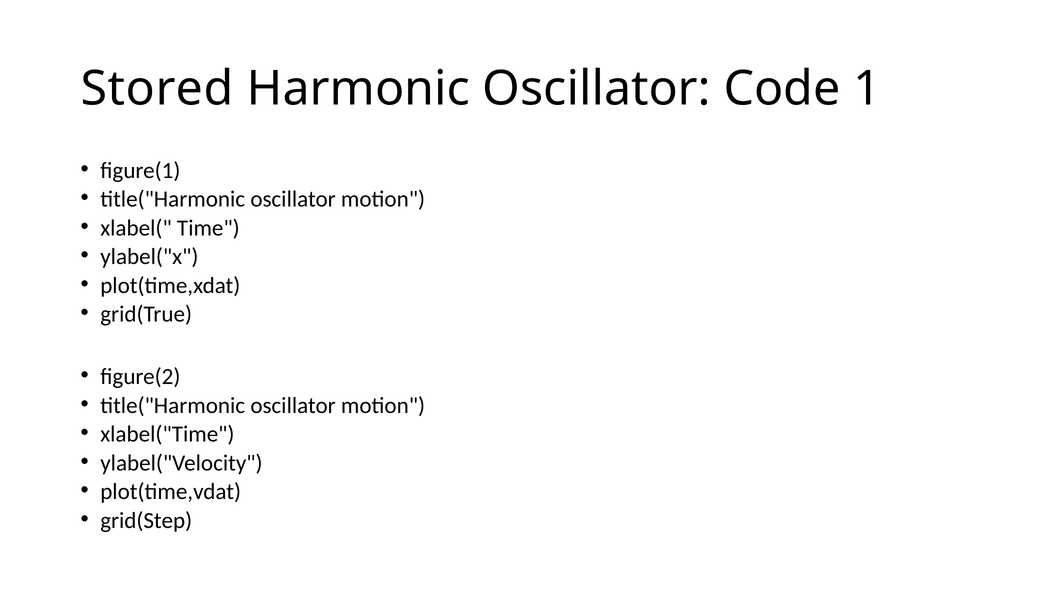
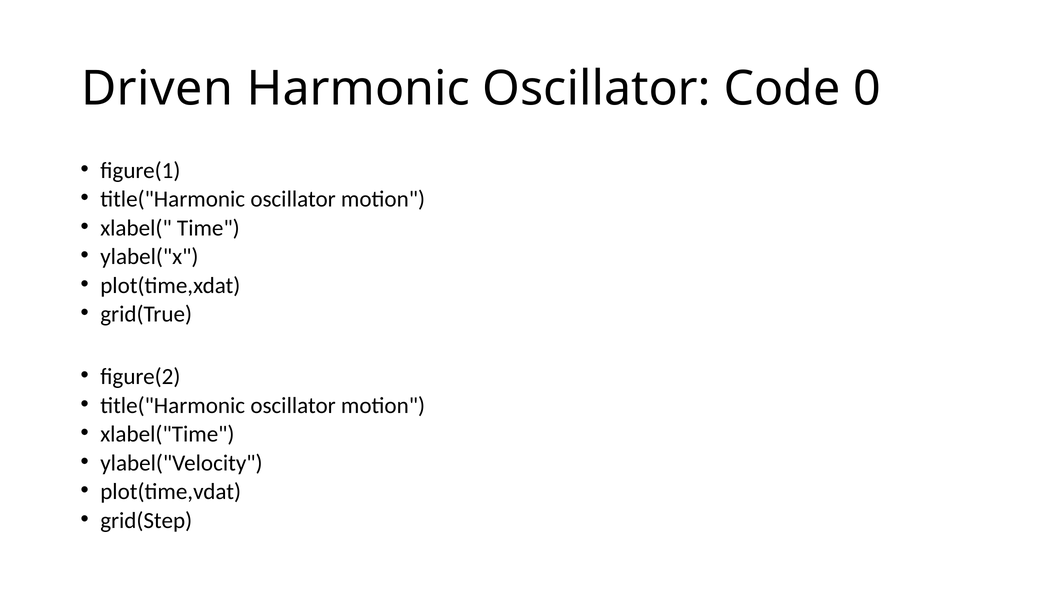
Stored: Stored -> Driven (157, 89)
1: 1 -> 0 (867, 89)
